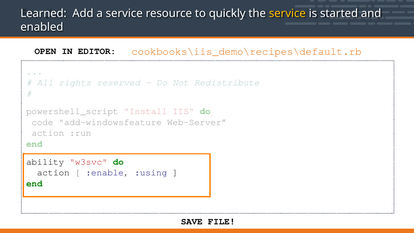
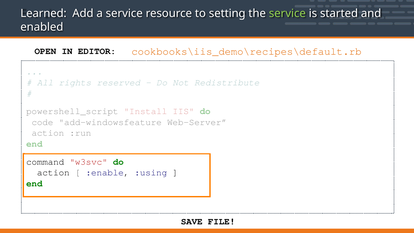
quickly: quickly -> setting (227, 13)
service colour: yellow -> light green (287, 13)
ability: ability -> command (45, 162)
